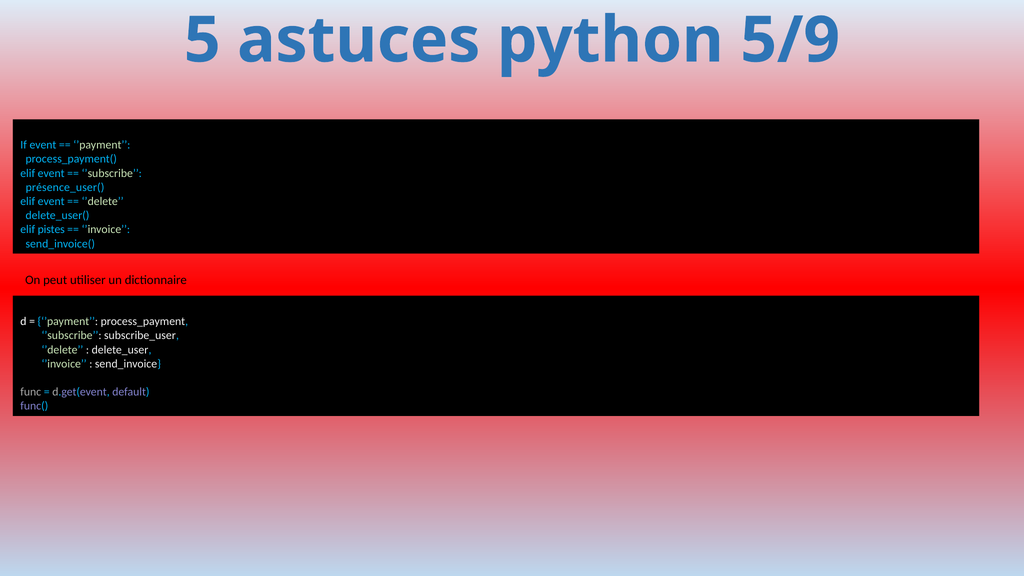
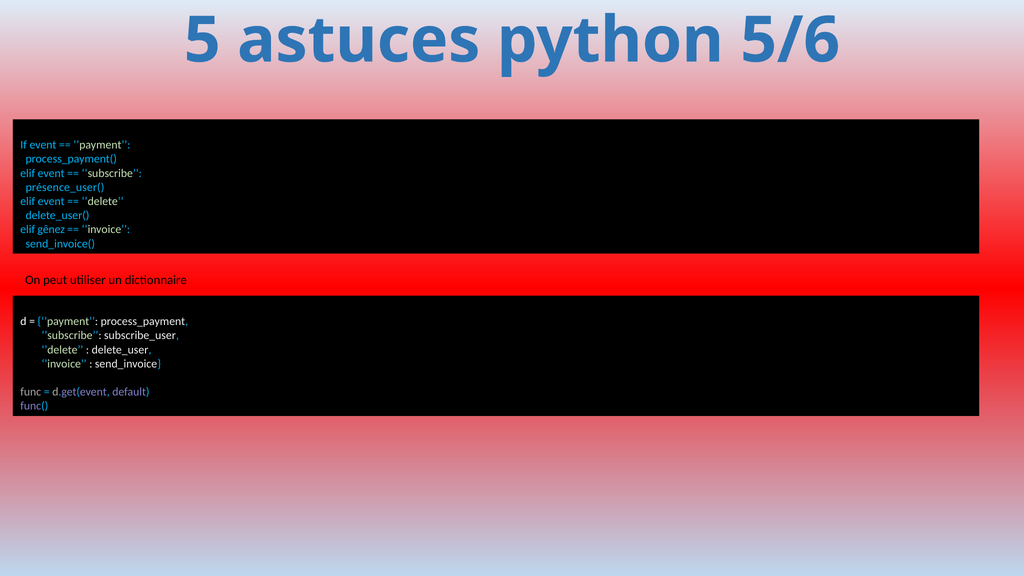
5/9: 5/9 -> 5/6 (790, 40)
pistes: pistes -> gênez (51, 230)
